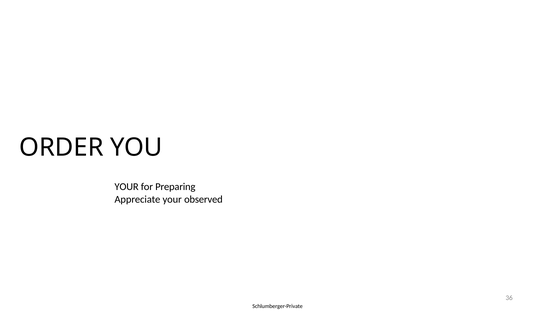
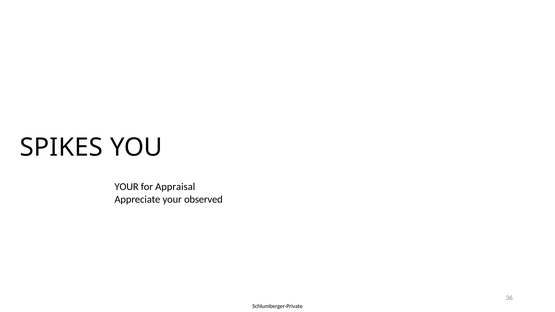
ORDER: ORDER -> SPIKES (61, 148)
Preparing: Preparing -> Appraisal (175, 187)
